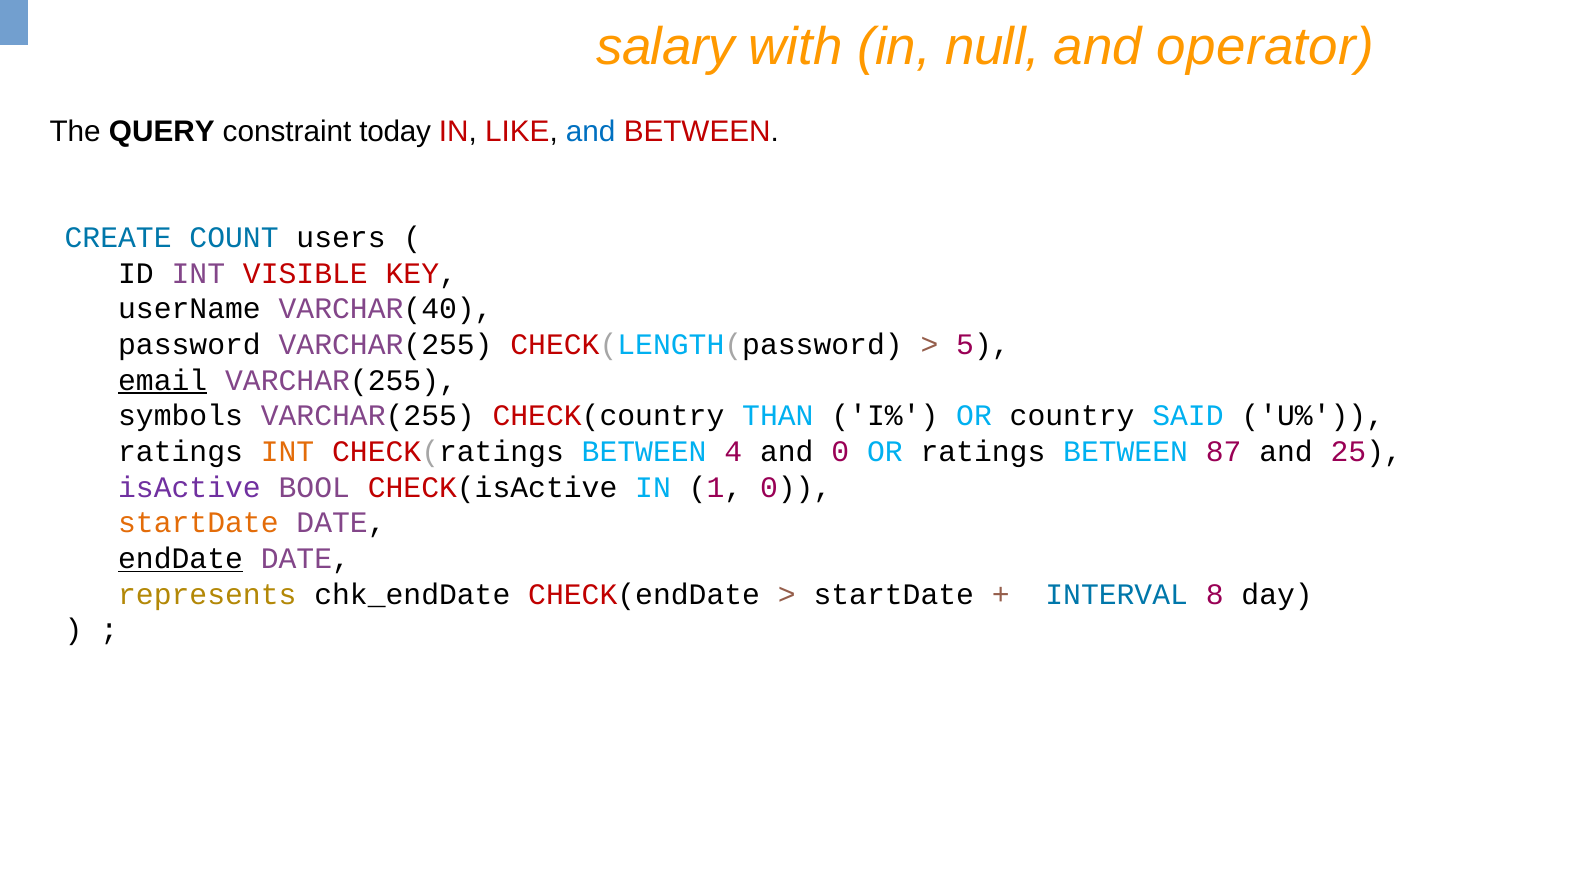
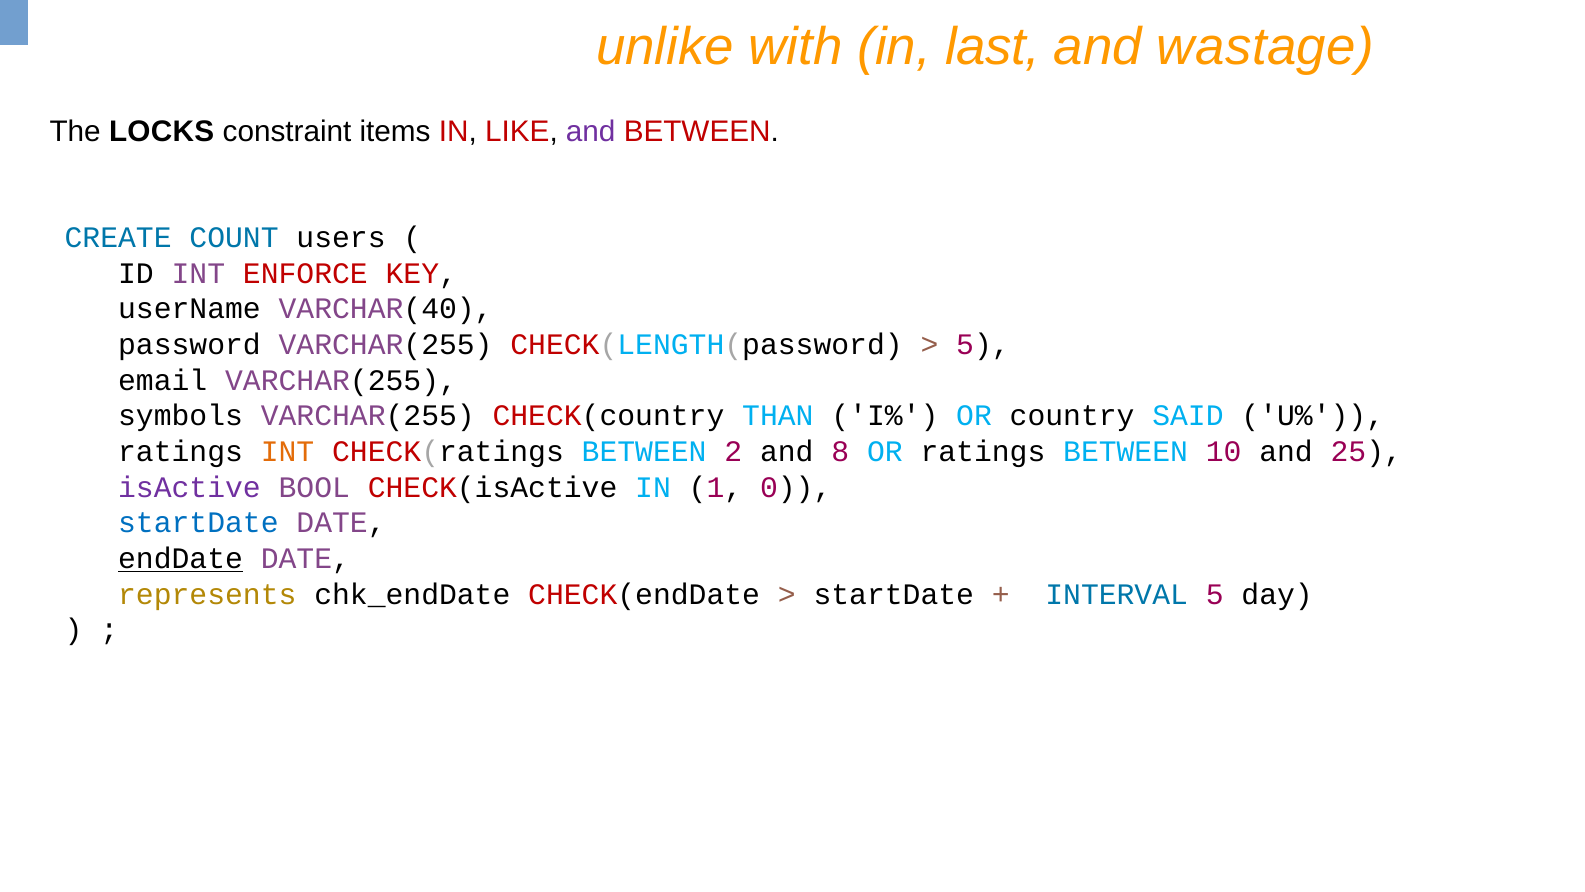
salary: salary -> unlike (665, 47)
null: null -> last (993, 47)
operator: operator -> wastage (1265, 47)
QUERY: QUERY -> LOCKS (162, 132)
today: today -> items (395, 132)
and colour: blue -> purple (591, 132)
VISIBLE: VISIBLE -> ENFORCE (305, 273)
email underline: present -> none (163, 380)
4: 4 -> 2 (733, 451)
and 0: 0 -> 8 (840, 451)
87: 87 -> 10 (1224, 451)
startDate colour: orange -> blue (198, 523)
INTERVAL 8: 8 -> 5 (1215, 594)
